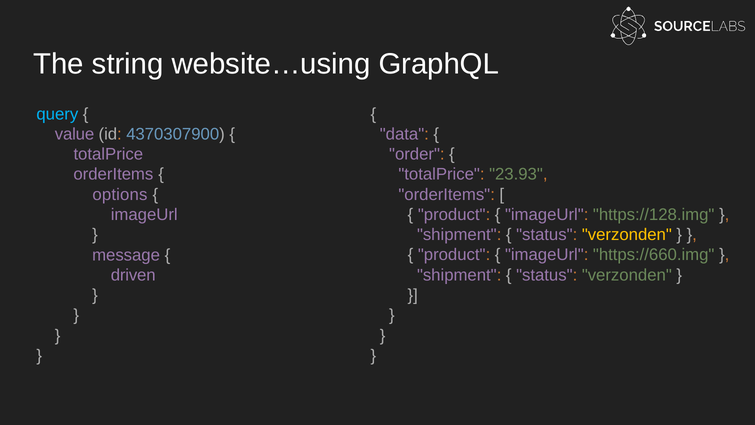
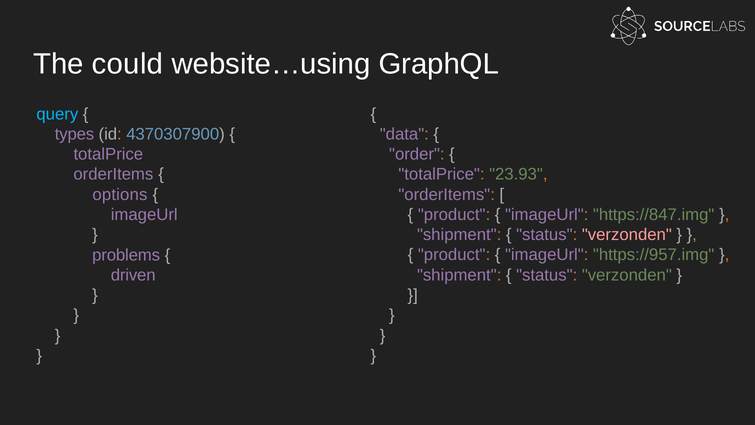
string: string -> could (128, 64)
value: value -> types (75, 134)
https://128.img: https://128.img -> https://847.img (654, 215)
verzonden colour: yellow -> pink (627, 235)
message: message -> problems (126, 255)
https://660.img: https://660.img -> https://957.img (654, 255)
